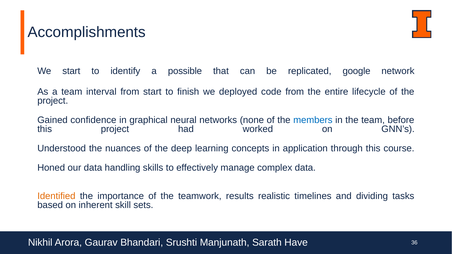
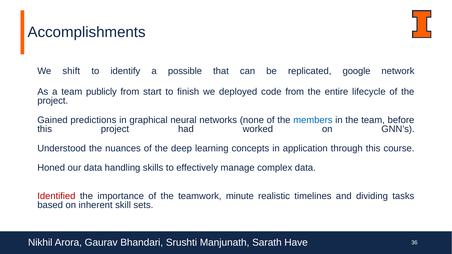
We start: start -> shift (71, 71)
interval: interval -> publicly (101, 92)
confidence: confidence -> predictions (93, 120)
Identified colour: orange -> red (56, 196)
results: results -> minute (240, 196)
